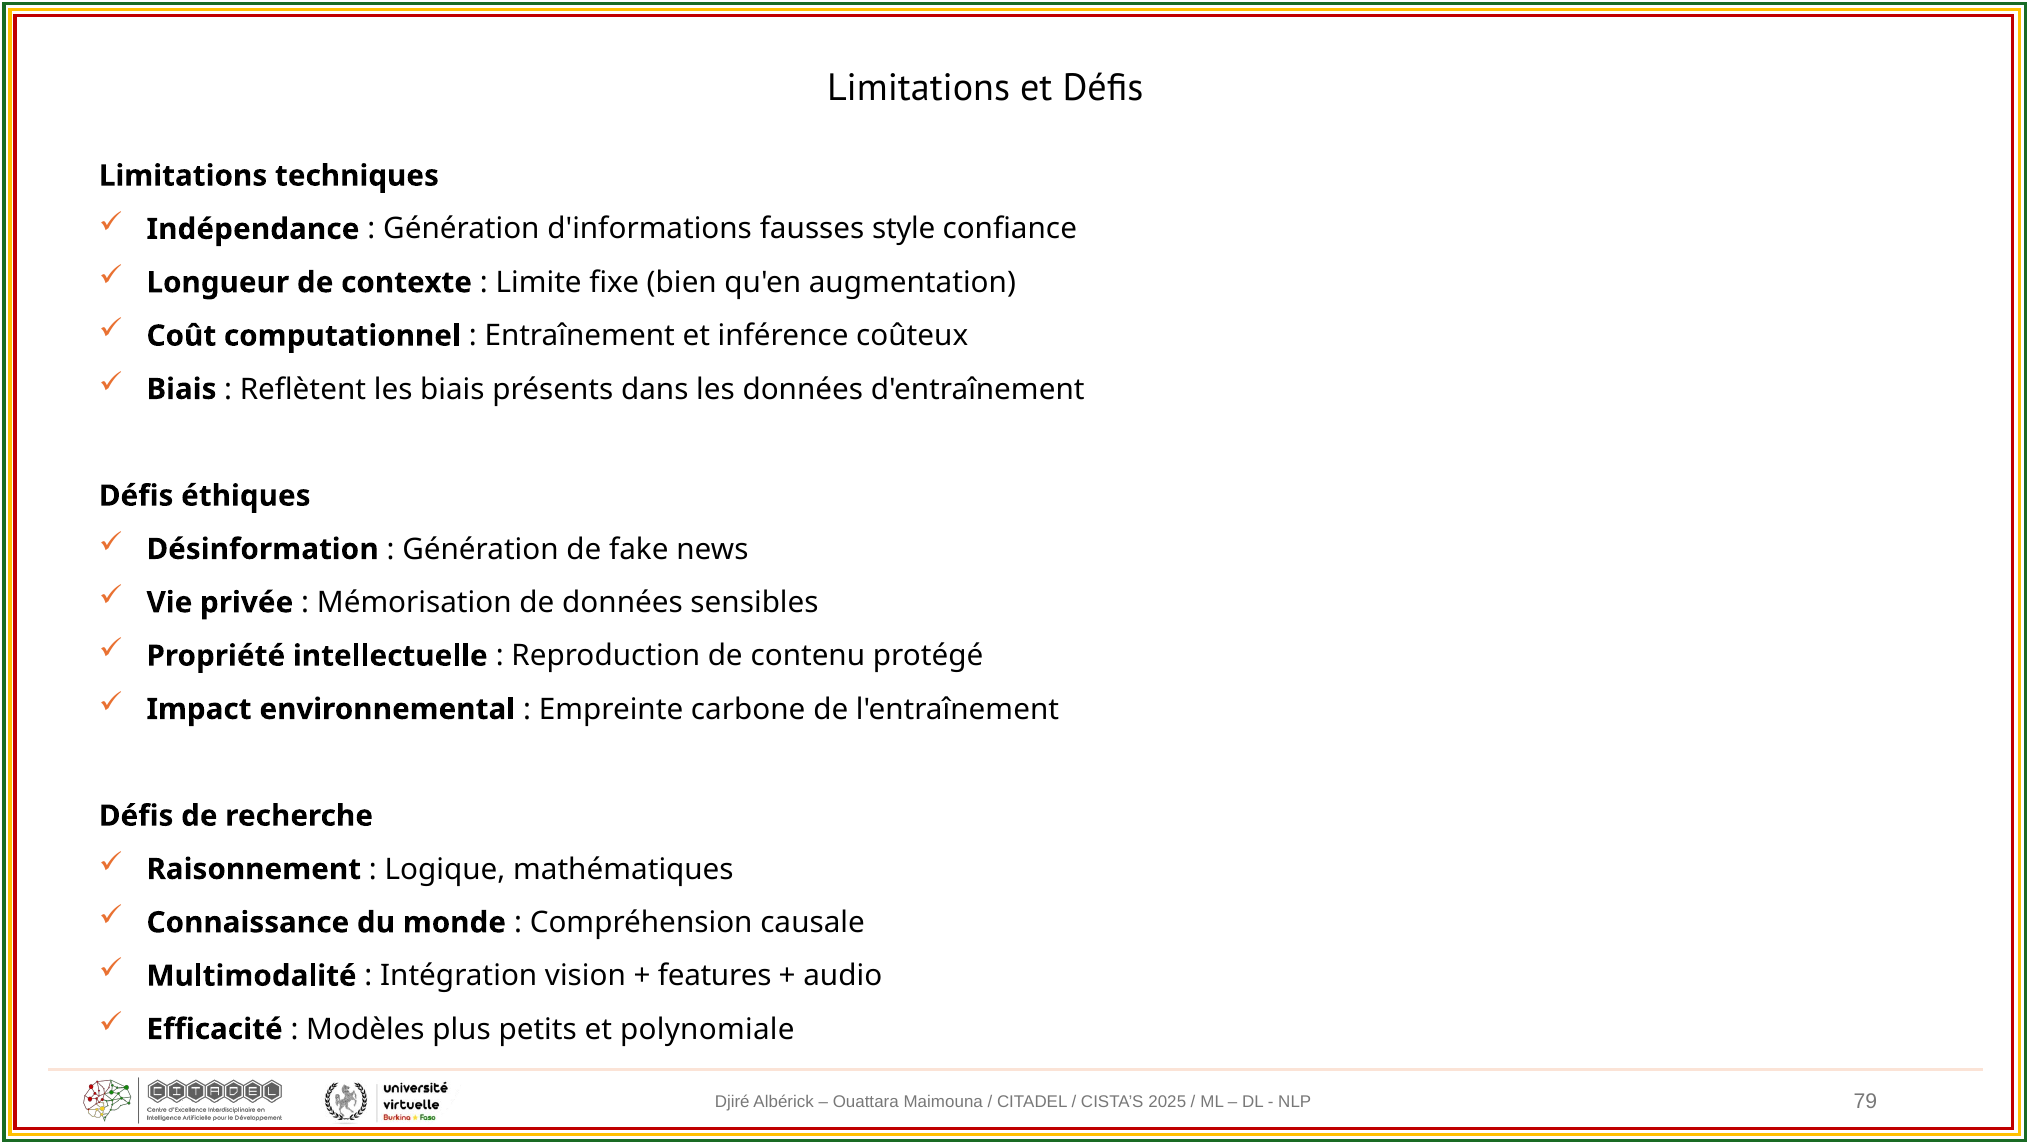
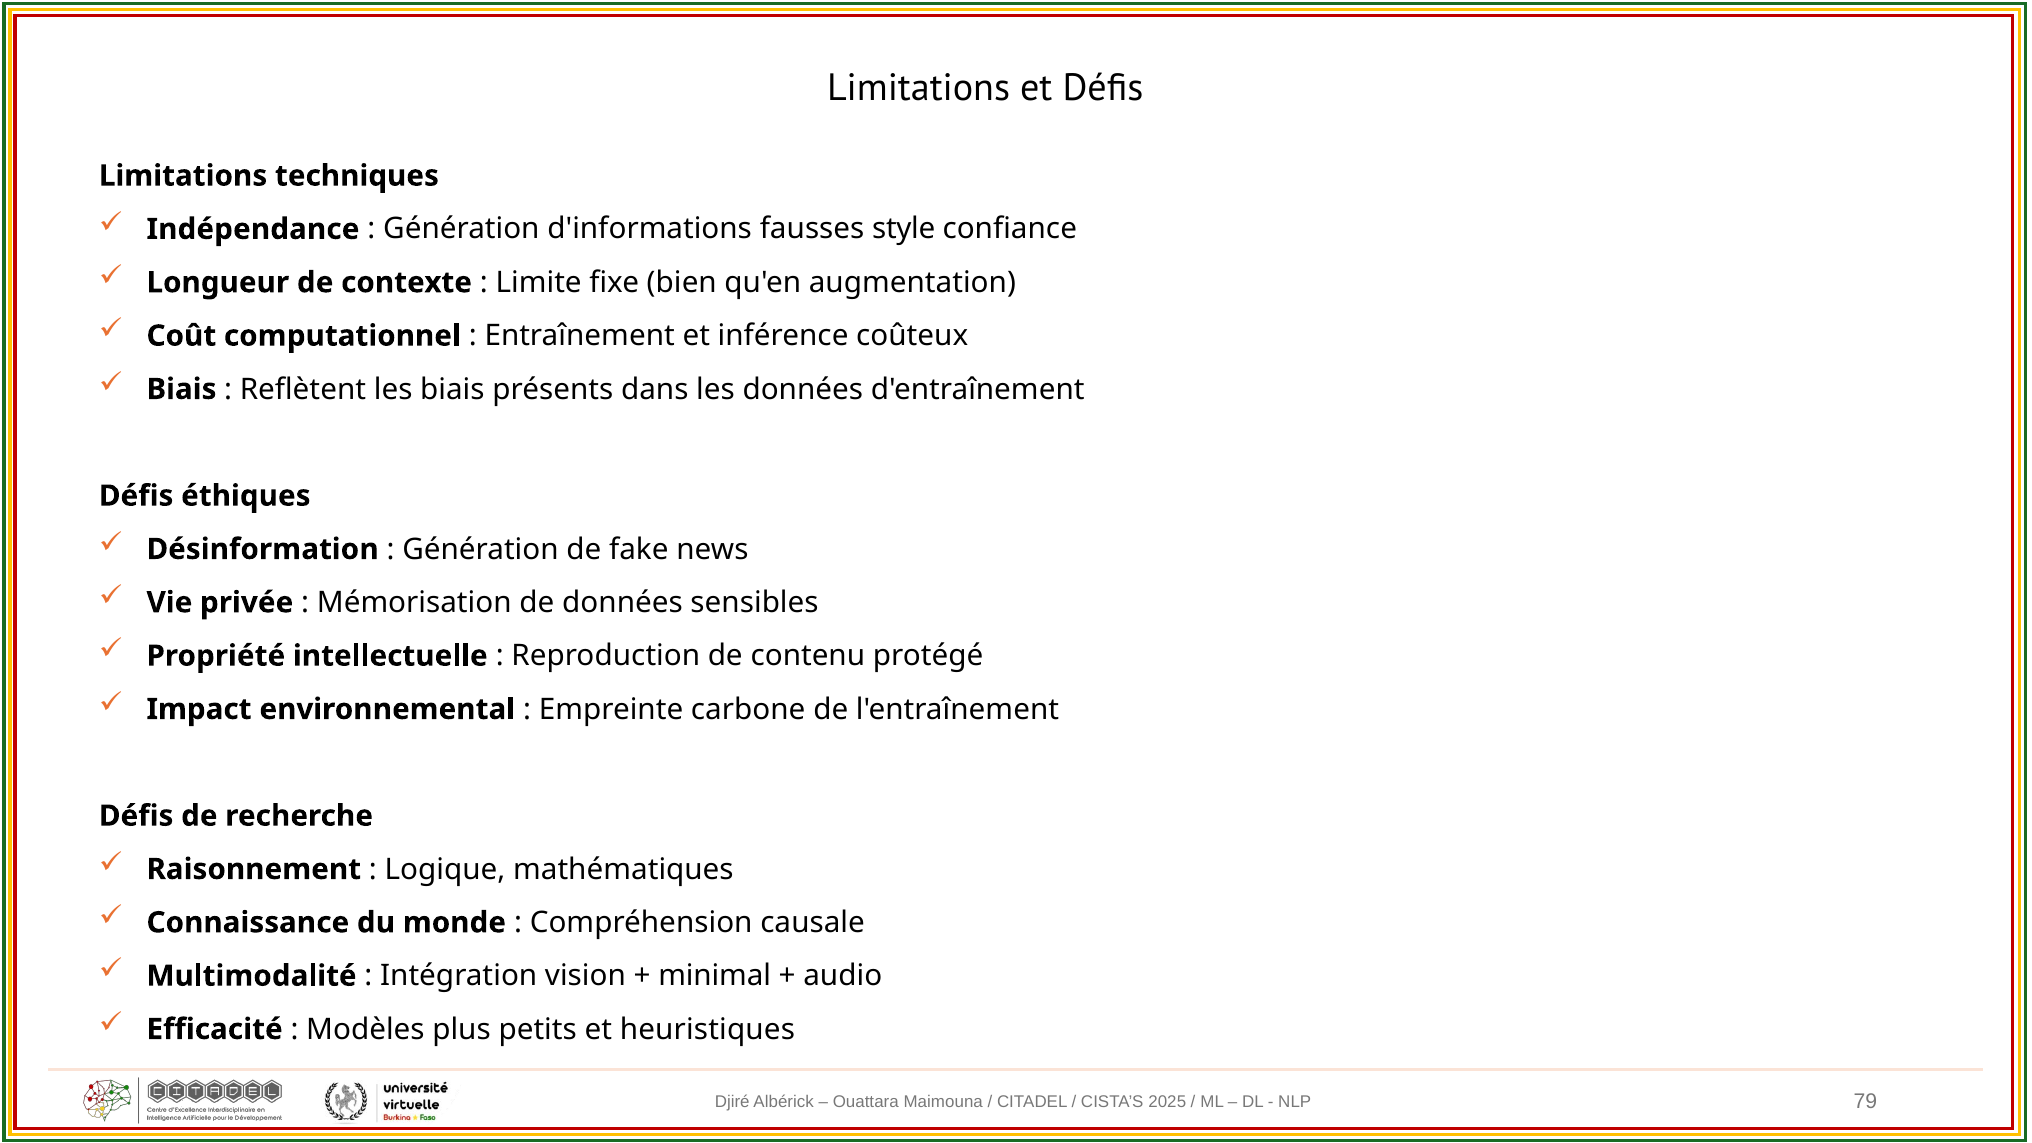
features: features -> minimal (715, 976)
polynomiale: polynomiale -> heuristiques (707, 1029)
